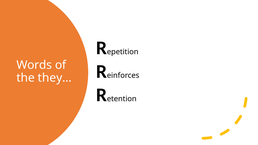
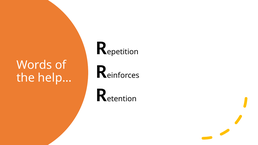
they…: they… -> help… (55, 78)
